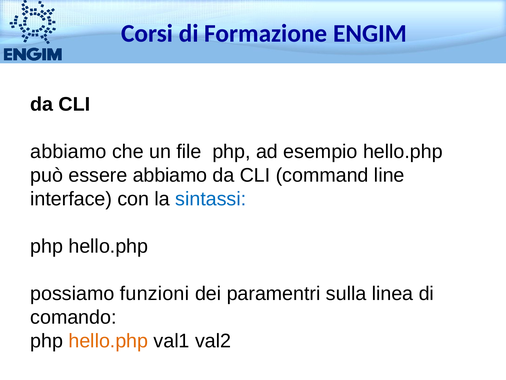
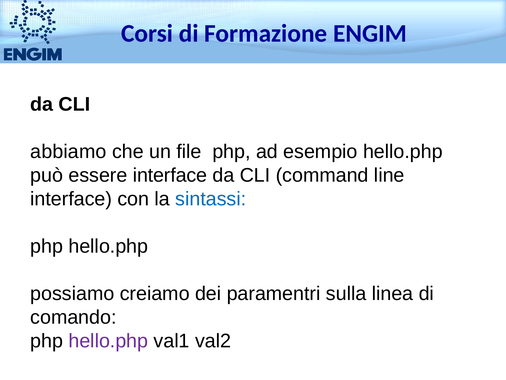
essere abbiamo: abbiamo -> interface (170, 175)
funzioni: funzioni -> creiamo (155, 293)
hello.php colour: orange -> purple (108, 340)
